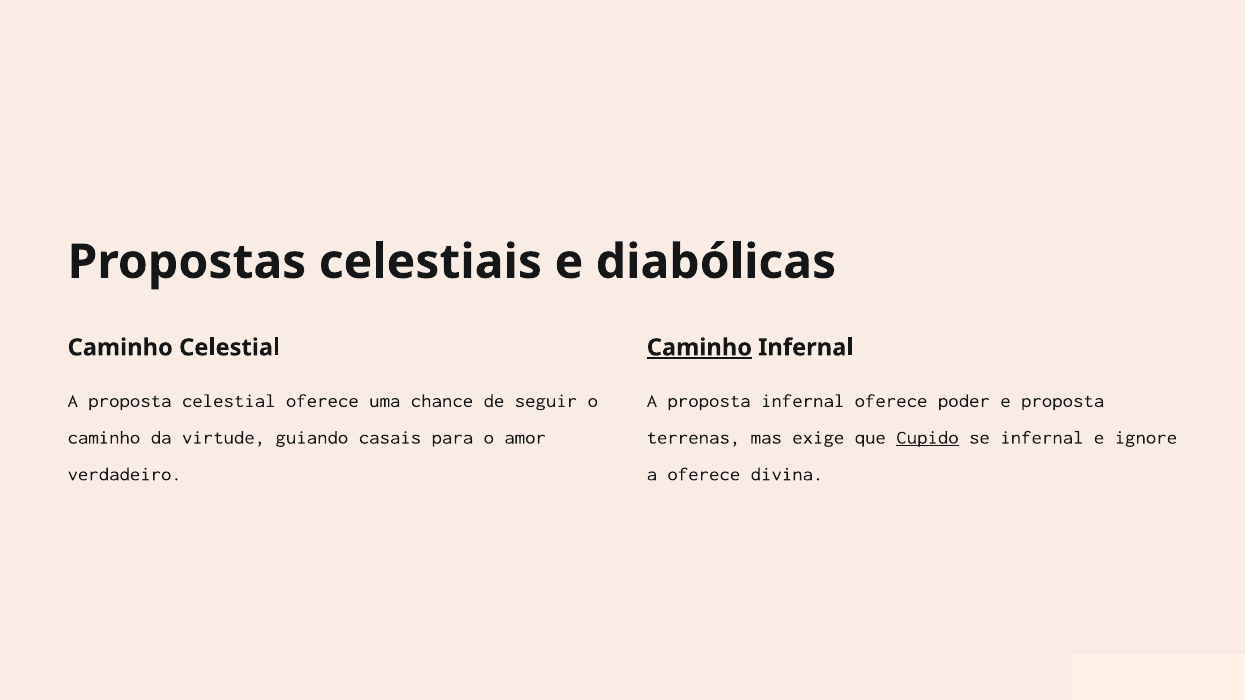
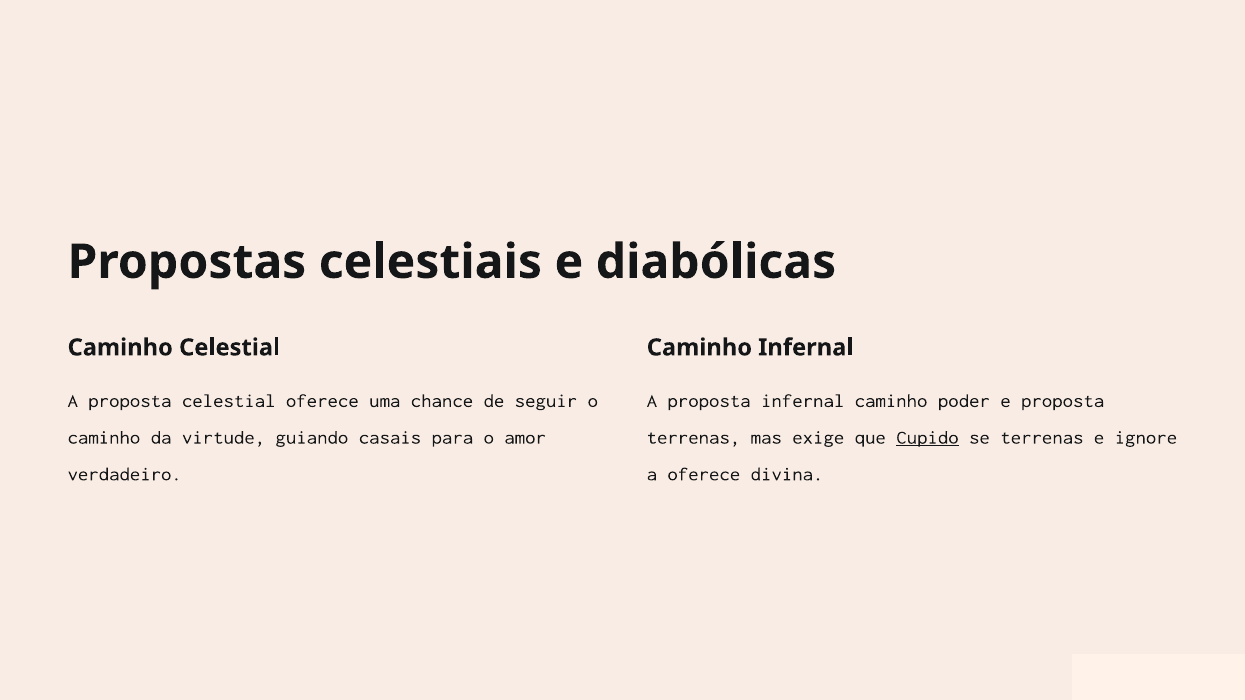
Caminho underline: present -> none (699, 348)
infernal oferece: oferece -> caminho (891, 401)
se infernal: infernal -> terrenas (1042, 438)
